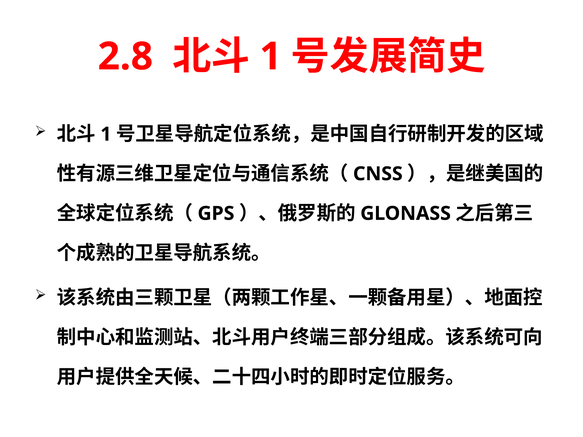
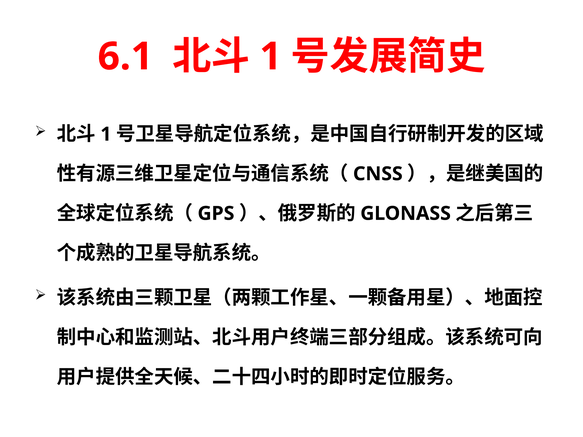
2.8: 2.8 -> 6.1 (125, 57)
